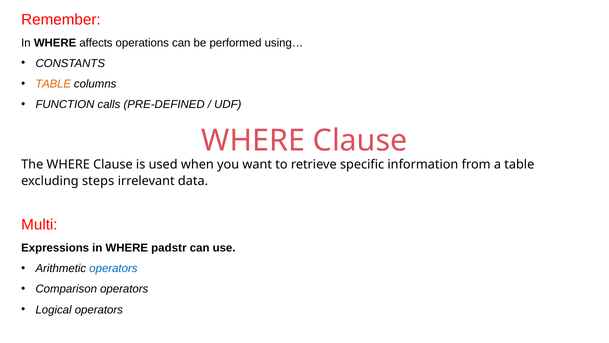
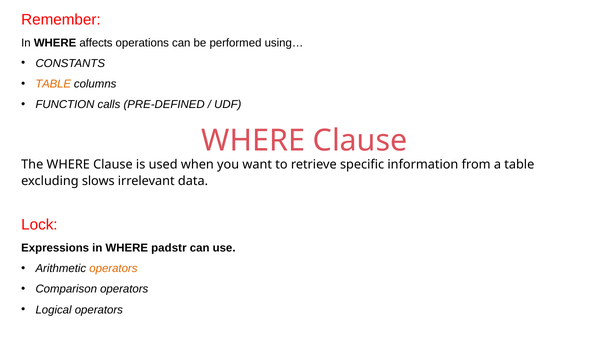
steps: steps -> slows (98, 181)
Multi: Multi -> Lock (39, 225)
operators colour: blue -> orange (113, 268)
